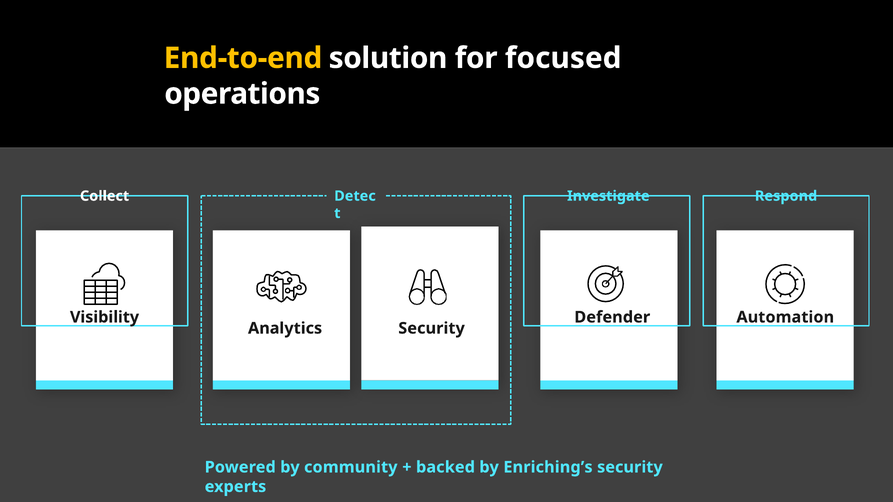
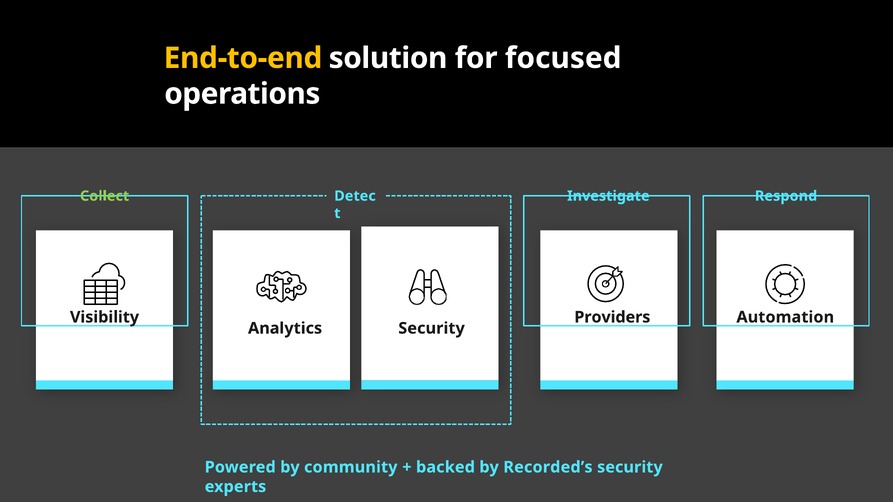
Collect colour: white -> light green (105, 196)
Defender: Defender -> Providers (612, 317)
Enriching’s: Enriching’s -> Recorded’s (548, 467)
